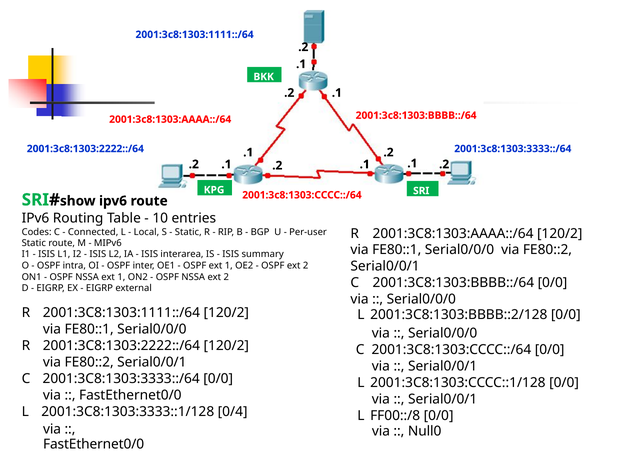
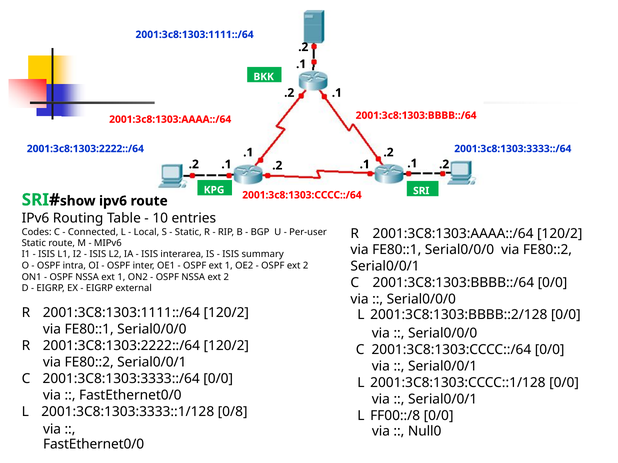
0/4: 0/4 -> 0/8 (233, 412)
